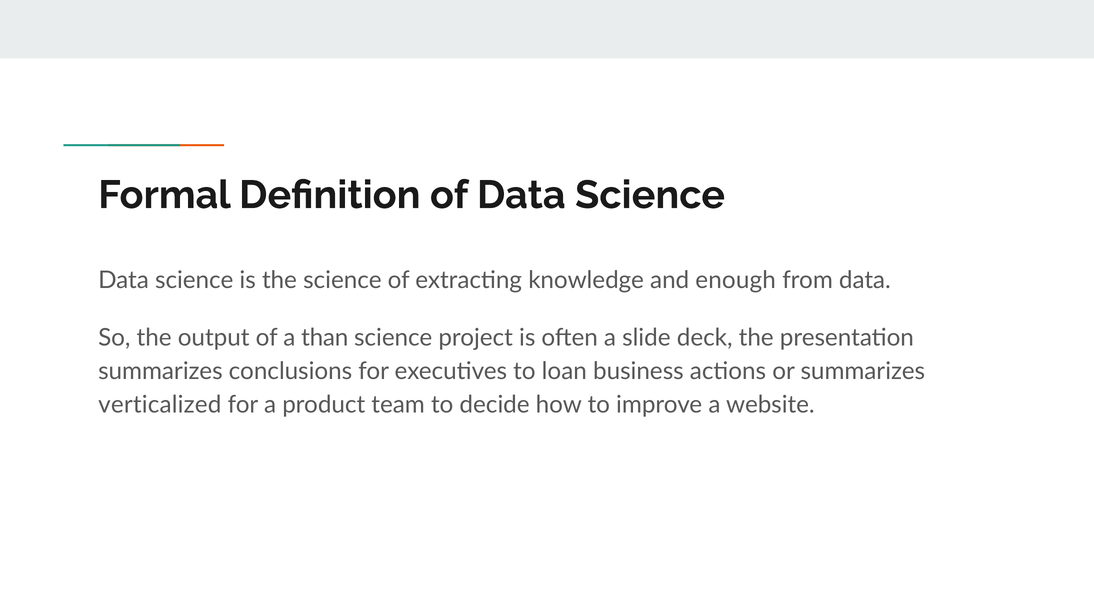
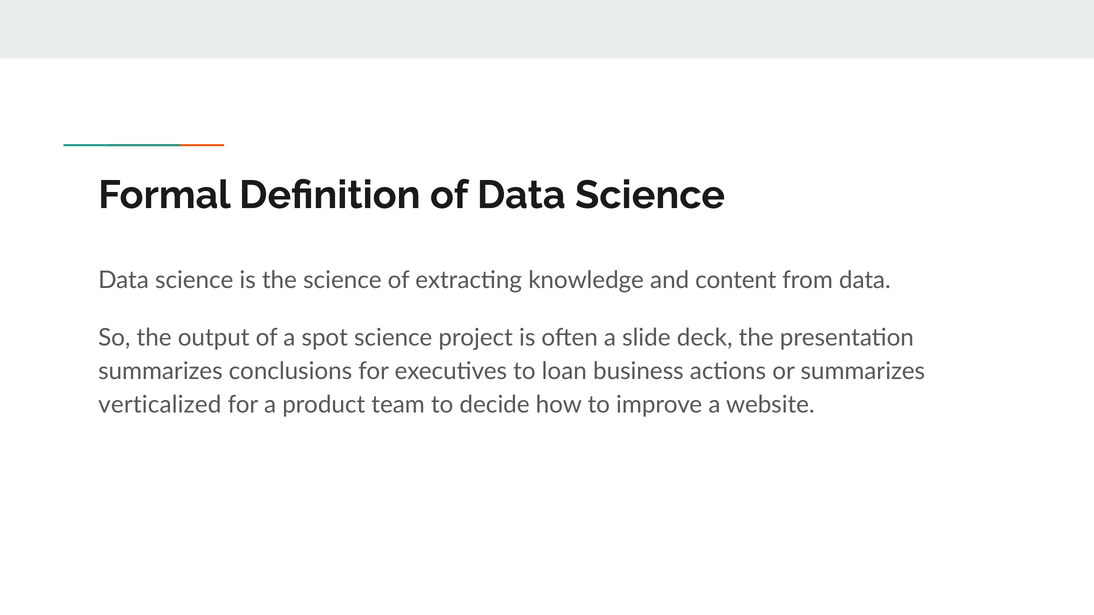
enough: enough -> content (736, 280)
than: than -> spot (325, 338)
